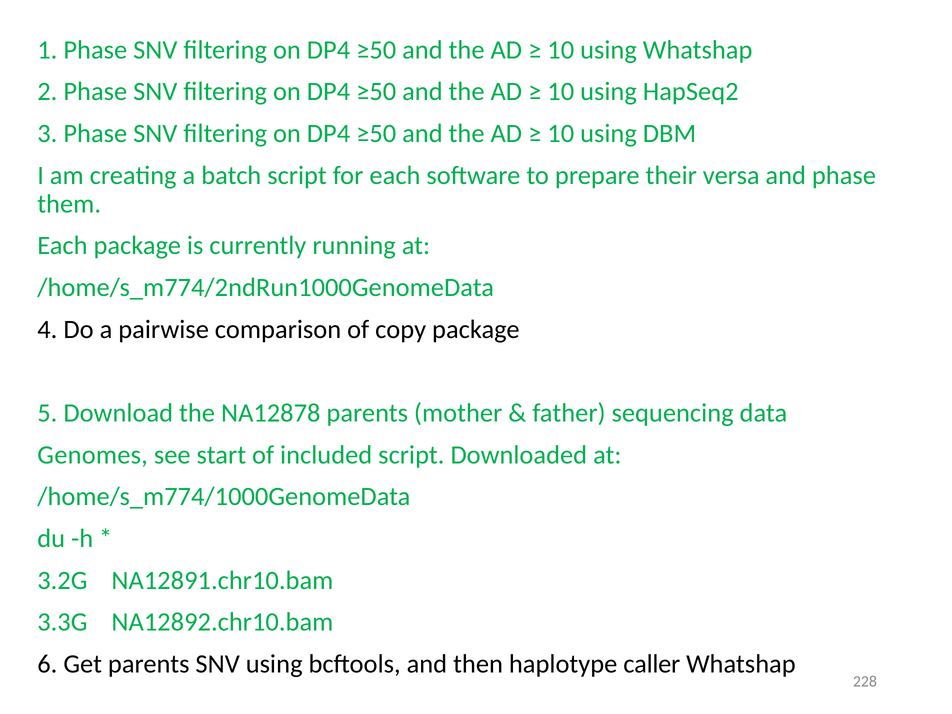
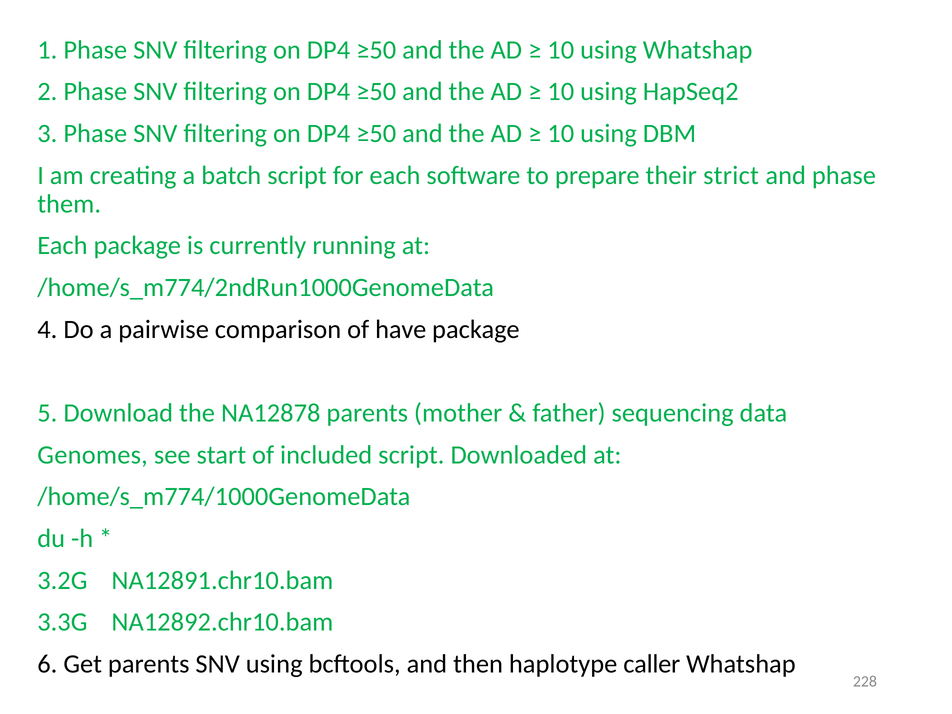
versa: versa -> strict (731, 175)
copy: copy -> have (401, 329)
